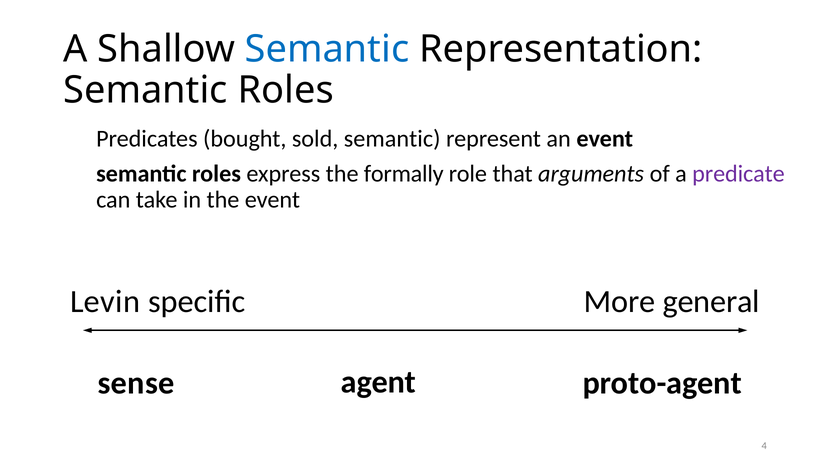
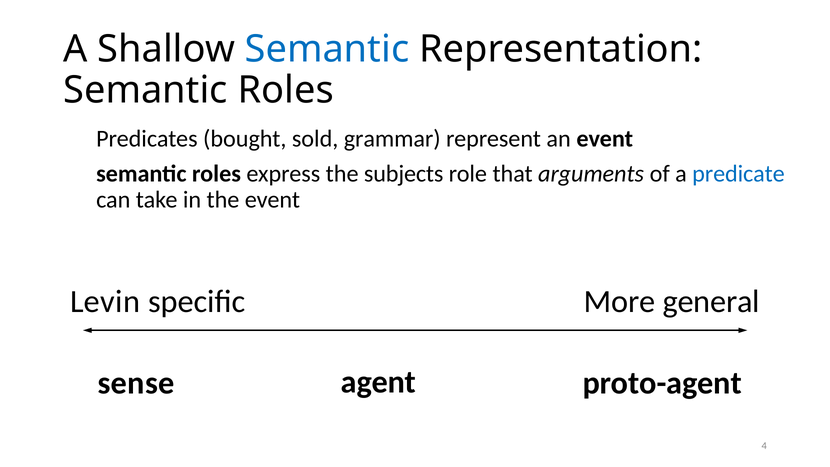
sold semantic: semantic -> grammar (392, 139)
formally: formally -> subjects (404, 174)
predicate colour: purple -> blue (738, 174)
